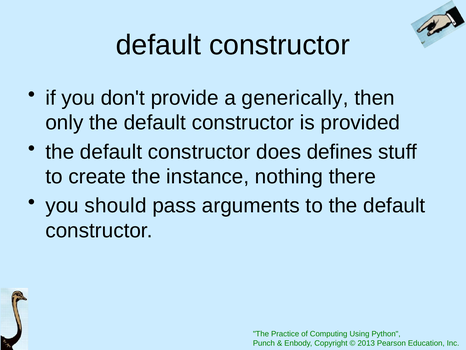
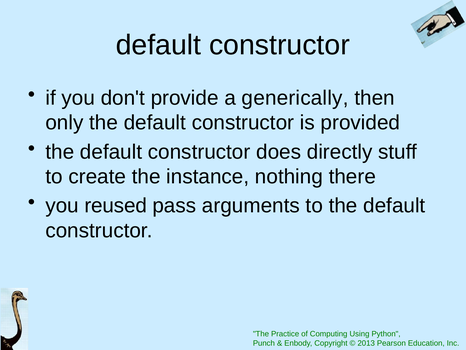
defines: defines -> directly (340, 152)
should: should -> reused (116, 205)
